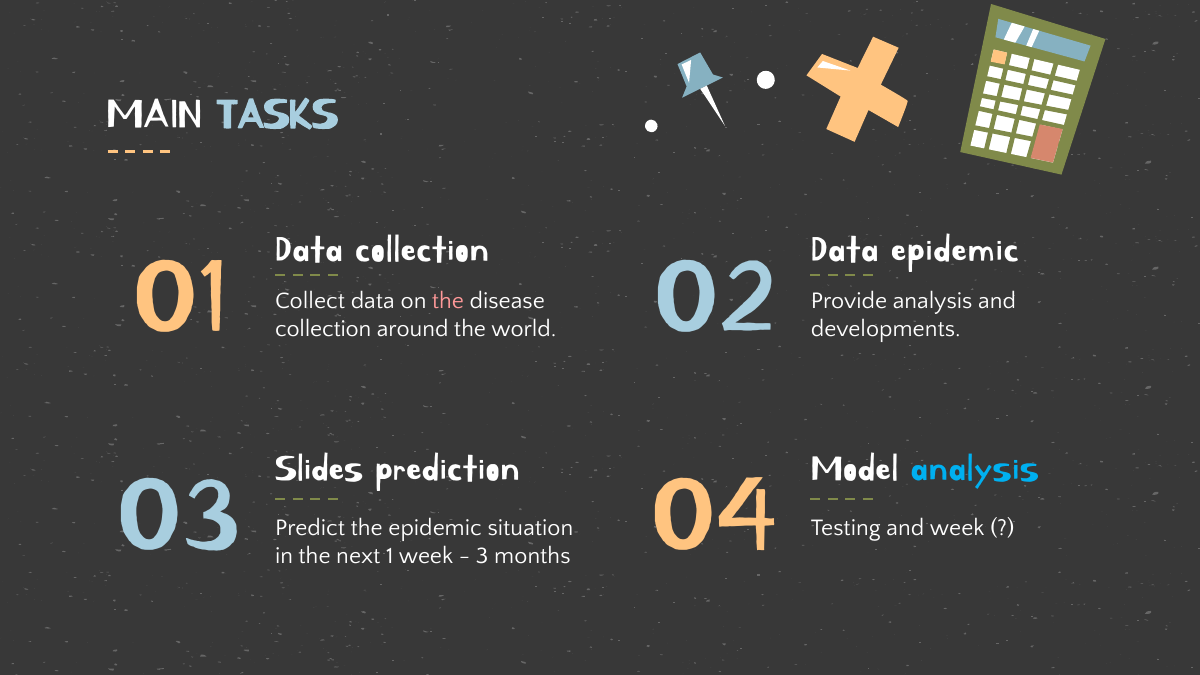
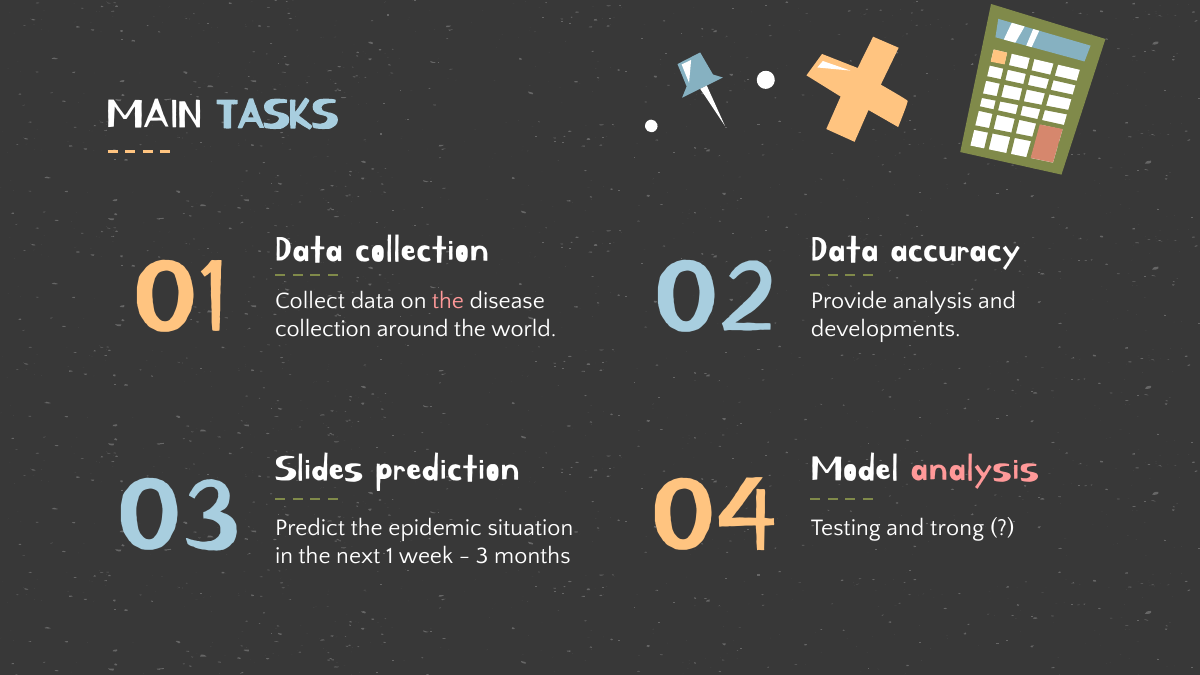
Data epidemic: epidemic -> accuracy (955, 248)
analysis colour: light blue -> pink (975, 466)
and week: week -> trong (957, 528)
